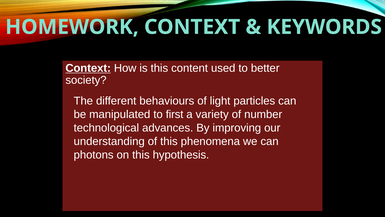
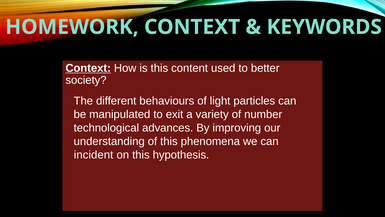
first: first -> exit (175, 114)
photons: photons -> incident (94, 155)
